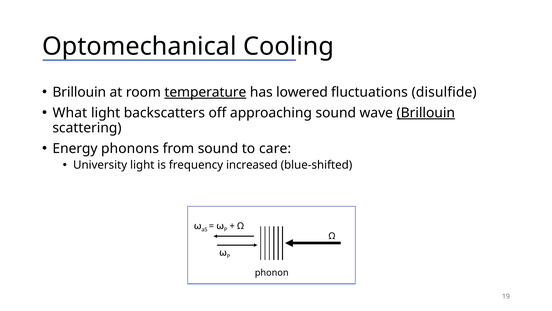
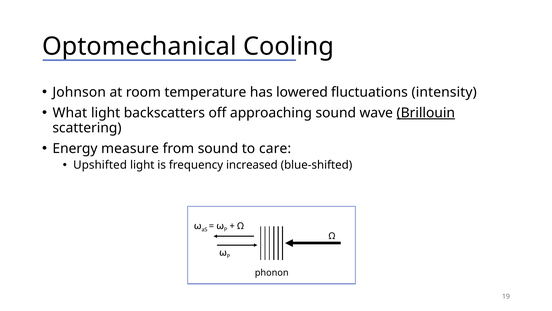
Brillouin: Brillouin -> Johnson (79, 92)
temperature underline: present -> none (205, 92)
disulfide: disulfide -> intensity (444, 92)
phonons: phonons -> measure (130, 148)
University: University -> Upshifted (100, 165)
